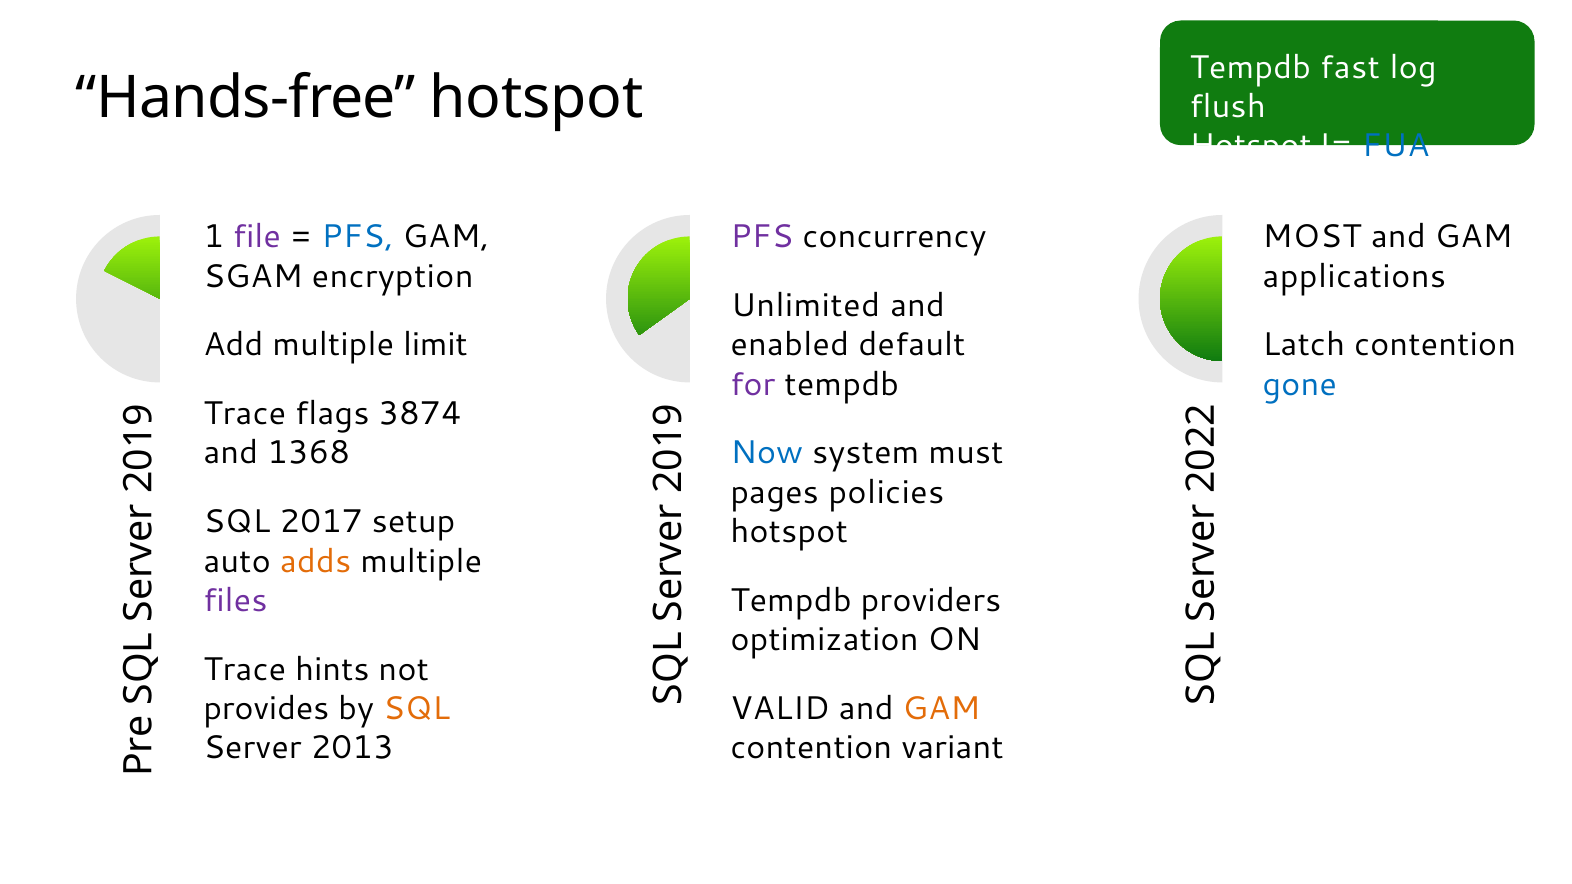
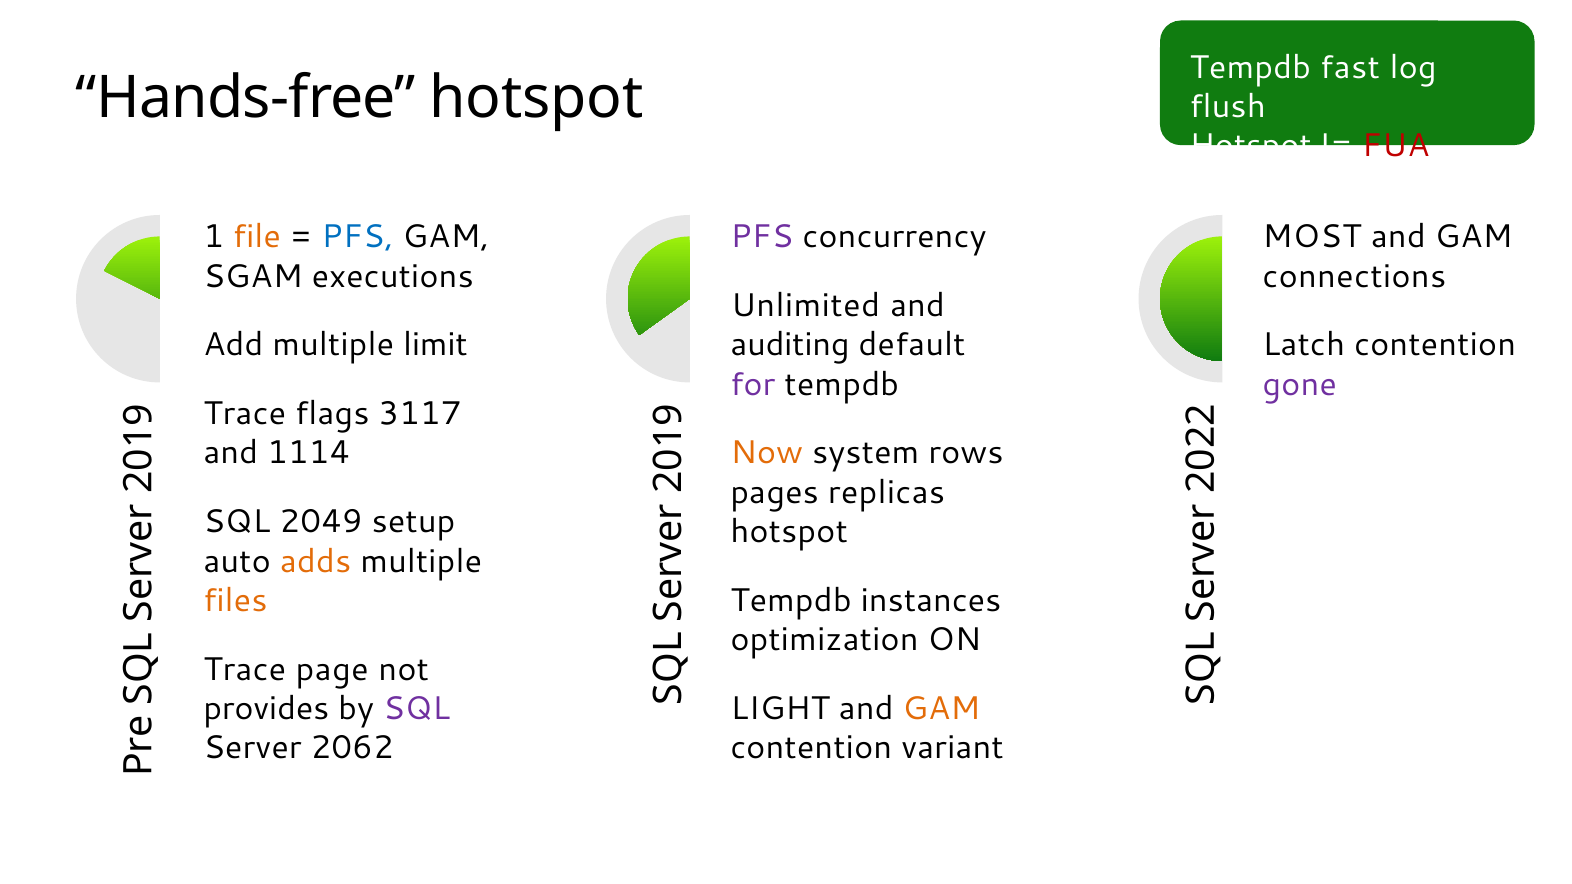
FUA colour: blue -> red (1396, 146)
file colour: purple -> orange (257, 237)
encryption: encryption -> executions (393, 276)
applications: applications -> connections (1354, 276)
enabled: enabled -> auditing (790, 345)
gone colour: blue -> purple (1300, 384)
3874: 3874 -> 3117 (420, 414)
1368: 1368 -> 1114 (309, 453)
Now colour: blue -> orange (767, 453)
must: must -> rows (966, 453)
policies: policies -> replicas (886, 493)
2017: 2017 -> 2049 (321, 522)
files colour: purple -> orange (235, 601)
providers: providers -> instances (931, 601)
hints: hints -> page (332, 669)
SQL colour: orange -> purple (417, 709)
VALID: VALID -> LIGHT (780, 709)
2013: 2013 -> 2062 (352, 748)
